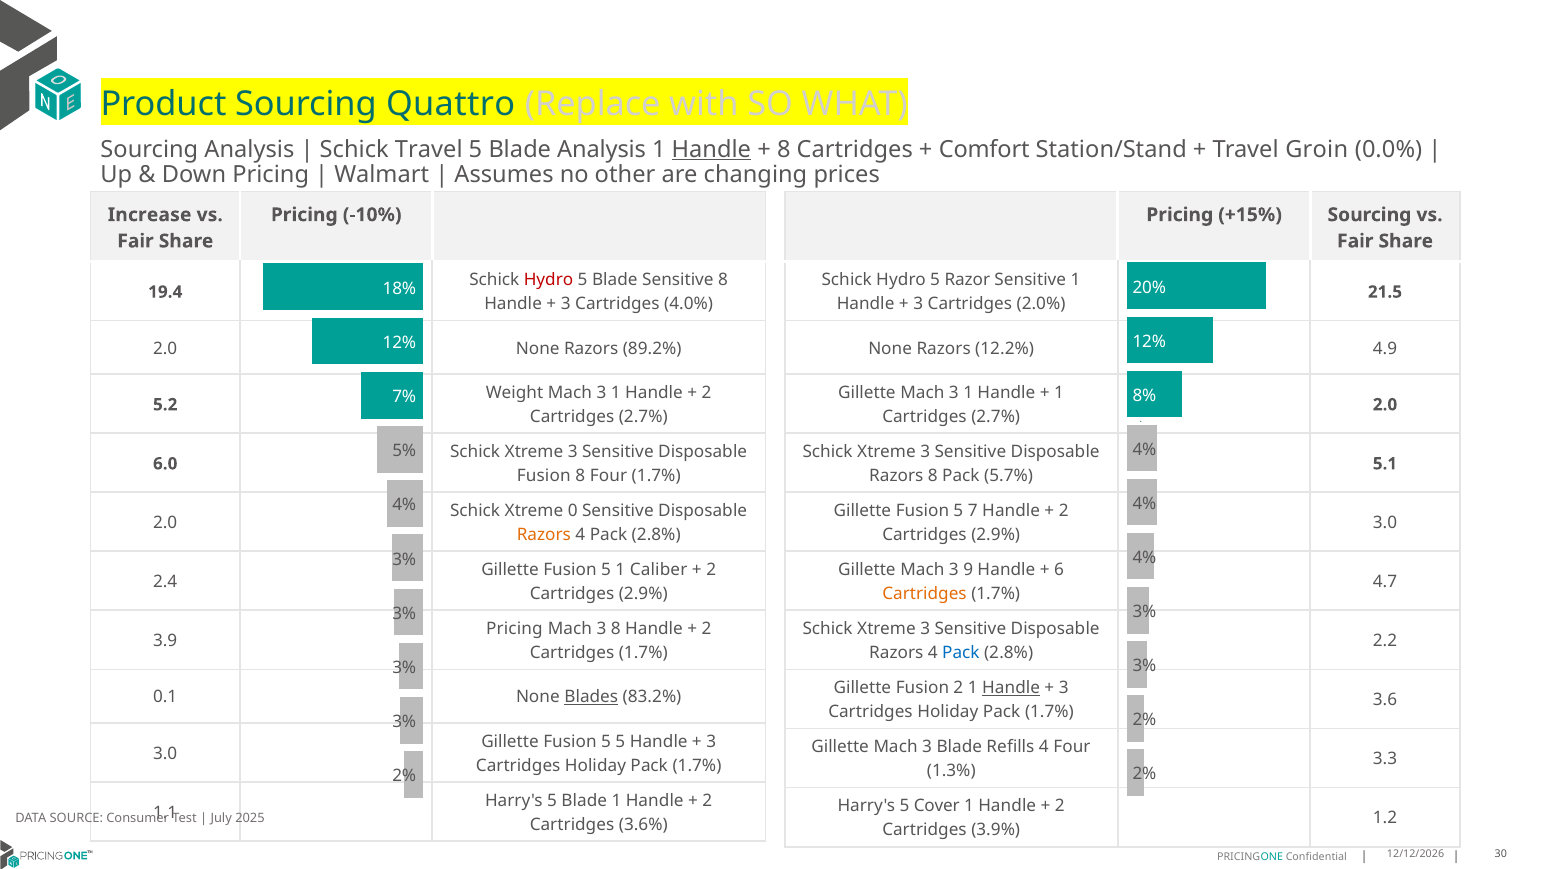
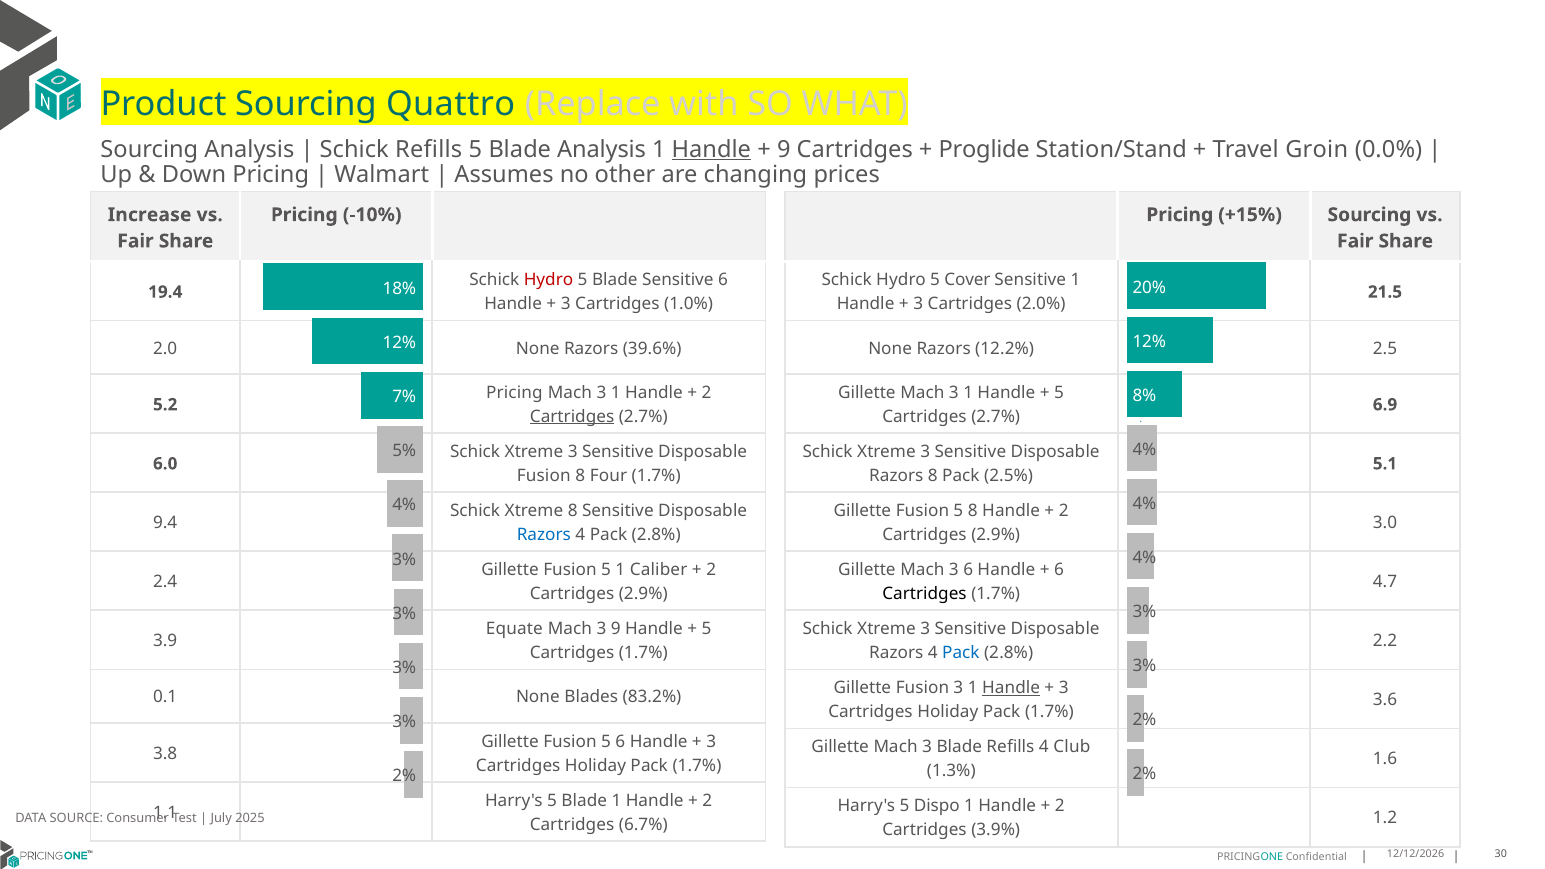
Schick Travel: Travel -> Refills (429, 150)
8: 8 -> 9 (784, 150)
Comfort: Comfort -> Proglide (984, 150)
Sensitive 8: 8 -> 6 (723, 280)
Razor: Razor -> Cover (967, 280)
4.0%: 4.0% -> 1.0% (689, 304)
89.2%: 89.2% -> 39.6% (652, 348)
4.9: 4.9 -> 2.5 (1385, 348)
Weight: Weight -> Pricing (514, 393)
1: 1 -> 5 (1059, 393)
2.0: 2.0 -> 6.9 (1385, 405)
Cartridges underline: none -> present (572, 417)
5.7%: 5.7% -> 2.5% (1009, 476)
Xtreme 0: 0 -> 8 (573, 511)
5 7: 7 -> 8 (973, 511)
2.0: 2.0 -> 9.4 (165, 523)
Razors colour: orange -> blue (544, 535)
3 9: 9 -> 6 (968, 570)
Cartridges colour: orange -> black (925, 594)
Pricing: Pricing -> Equate (514, 629)
3 8: 8 -> 9 (616, 629)
2: 2 -> 5 (707, 629)
Fusion 2: 2 -> 3 (958, 688)
Blades underline: present -> none (591, 697)
5 5: 5 -> 6 (620, 742)
4 Four: Four -> Club (1072, 747)
3.0: 3.0 -> 3.8 (165, 754)
3.3: 3.3 -> 1.6 (1385, 759)
Cover: Cover -> Dispo (937, 806)
3.6%: 3.6% -> 6.7% (643, 825)
